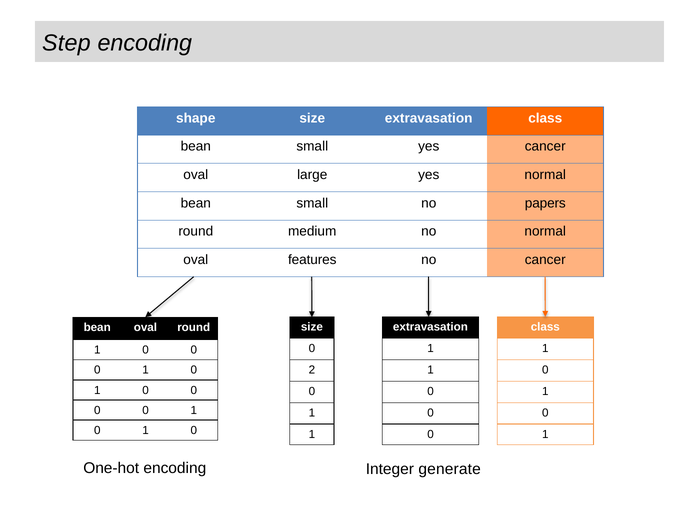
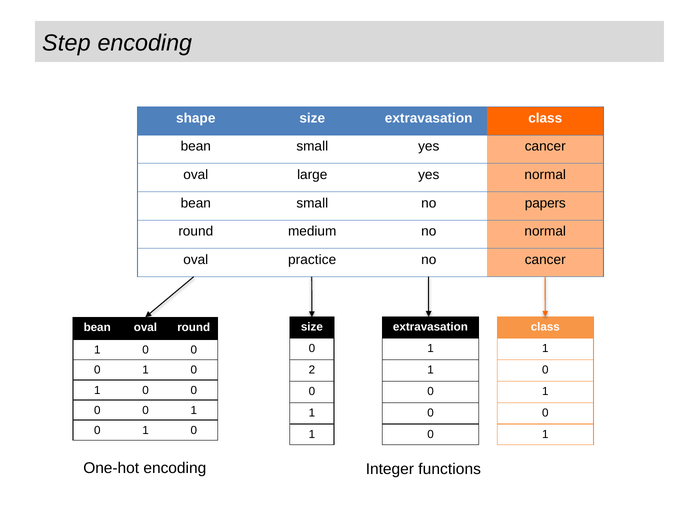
features: features -> practice (312, 260)
generate: generate -> functions (450, 469)
